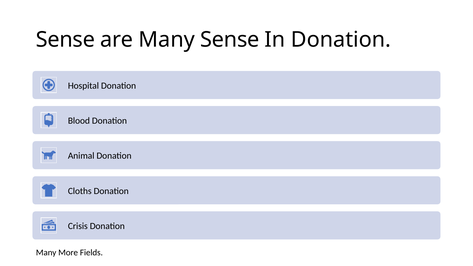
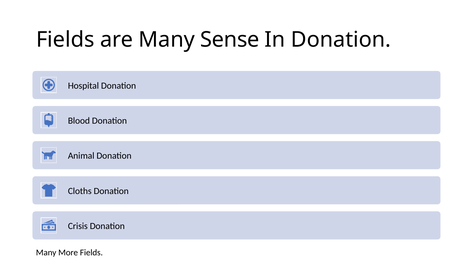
Sense: Sense -> Fields (65, 40)
